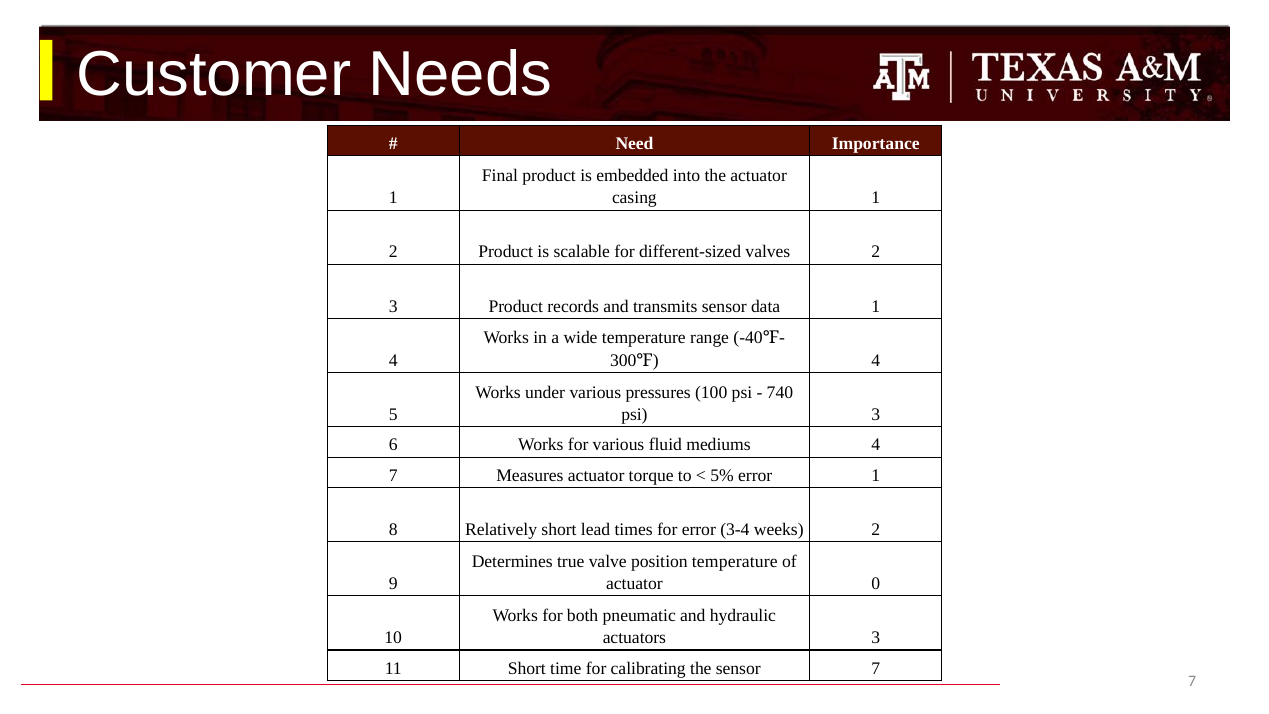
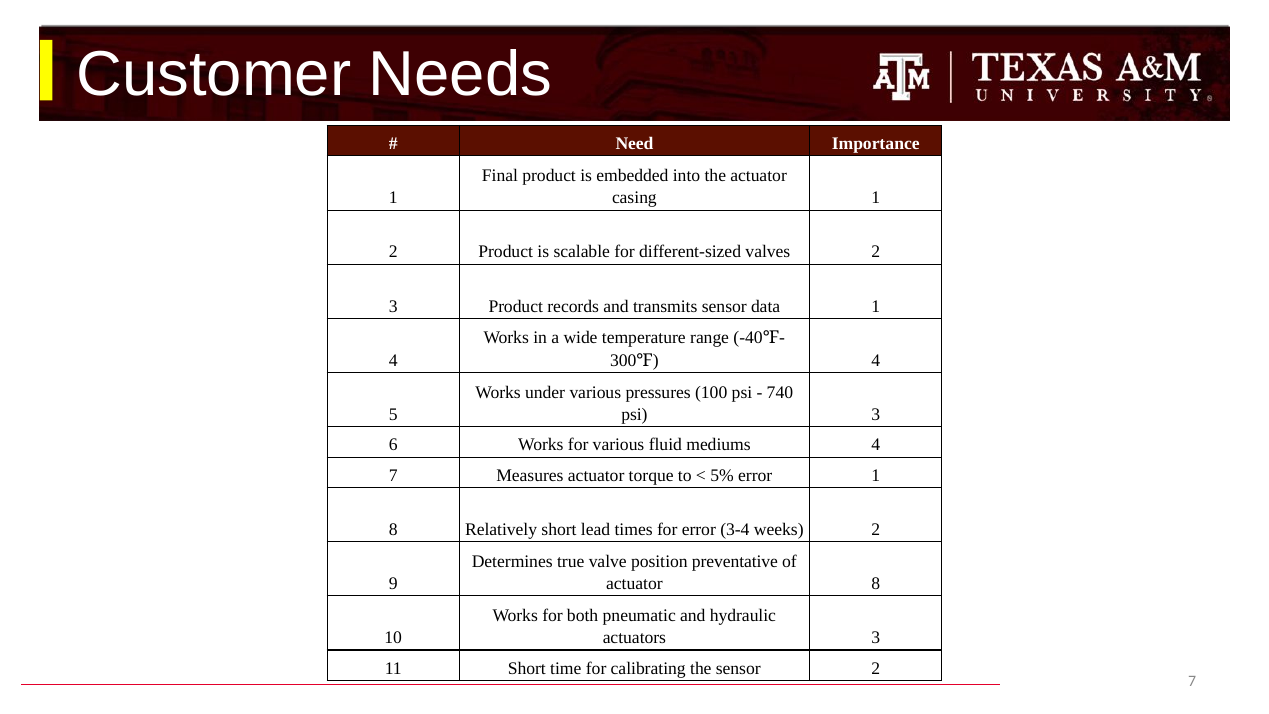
position temperature: temperature -> preventative (735, 561)
actuator 0: 0 -> 8 (876, 584)
sensor 7: 7 -> 2 (876, 668)
